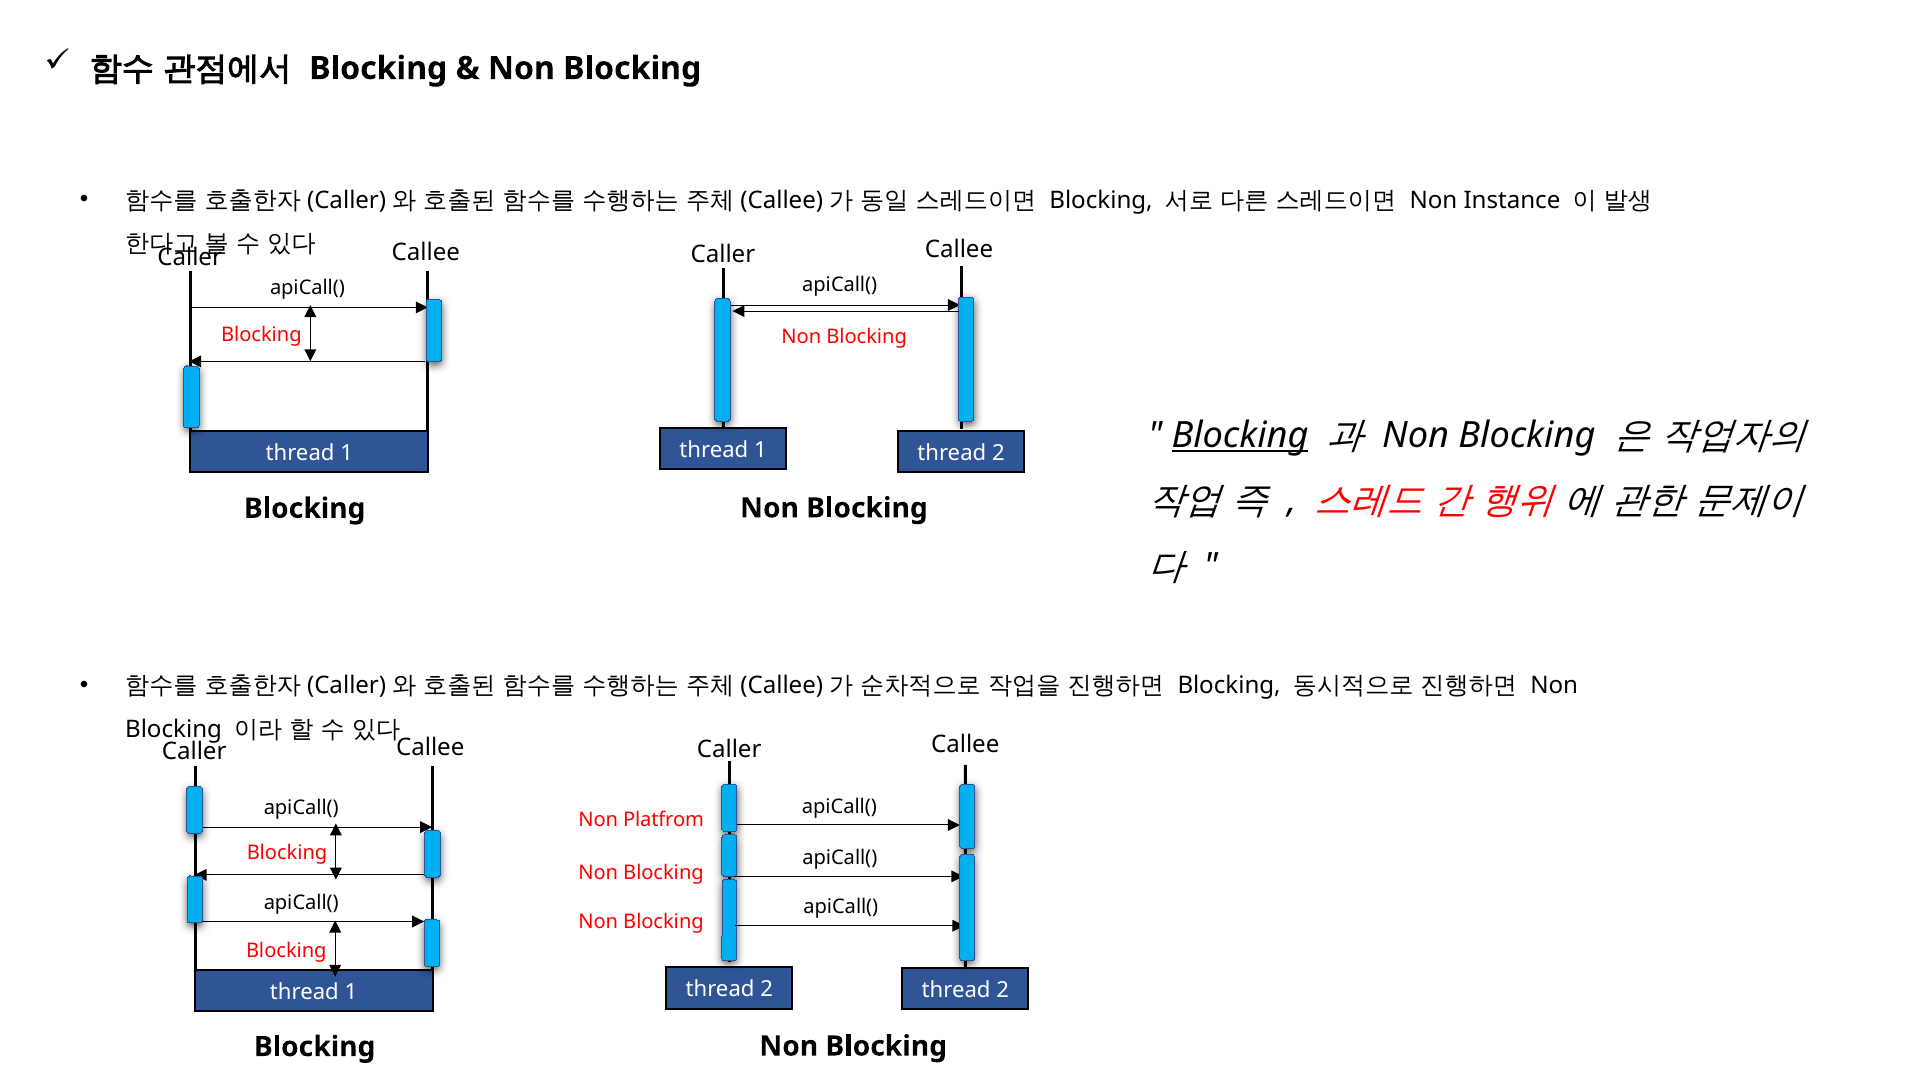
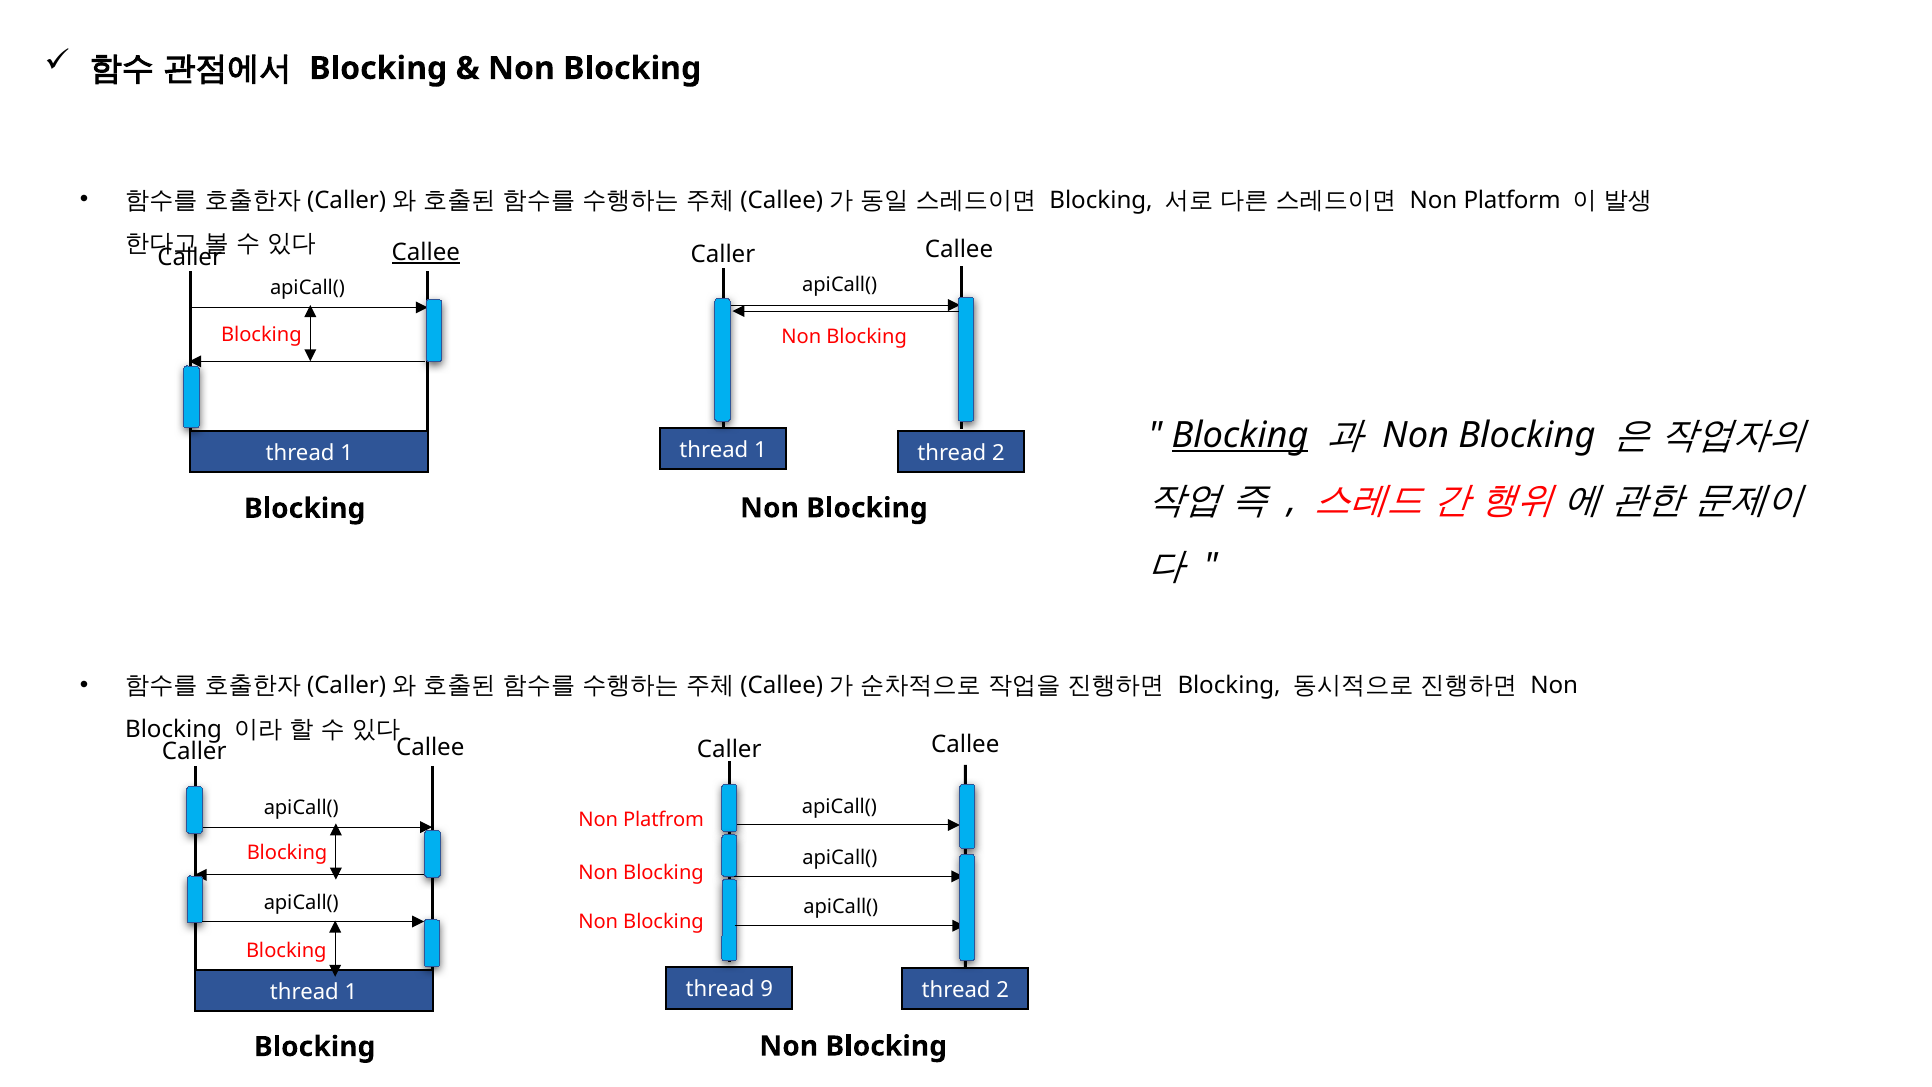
Instance: Instance -> Platform (1512, 200)
Callee underline: none -> present (426, 252)
2: 2 -> 9 (767, 989)
